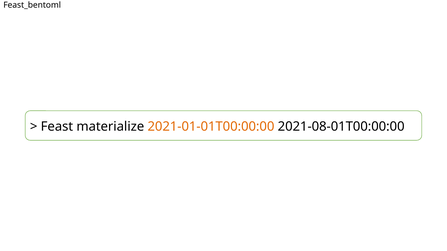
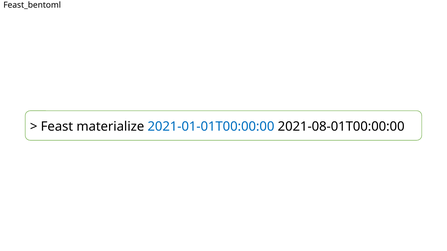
2021-01-01T00:00:00 colour: orange -> blue (211, 127)
